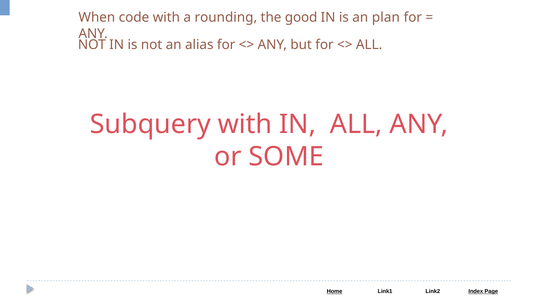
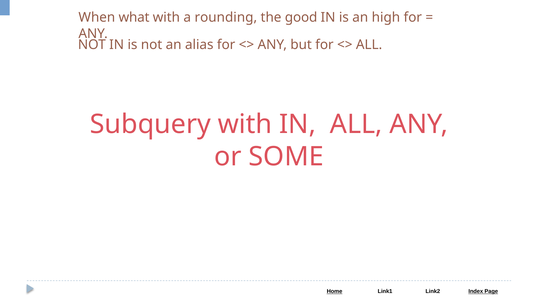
code: code -> what (134, 18)
plan: plan -> high (386, 18)
